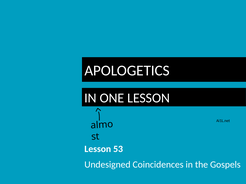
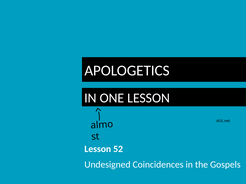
53: 53 -> 52 (118, 149)
